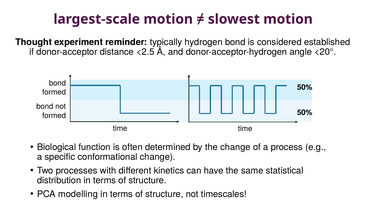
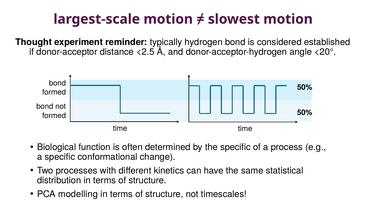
the change: change -> specific (235, 147)
